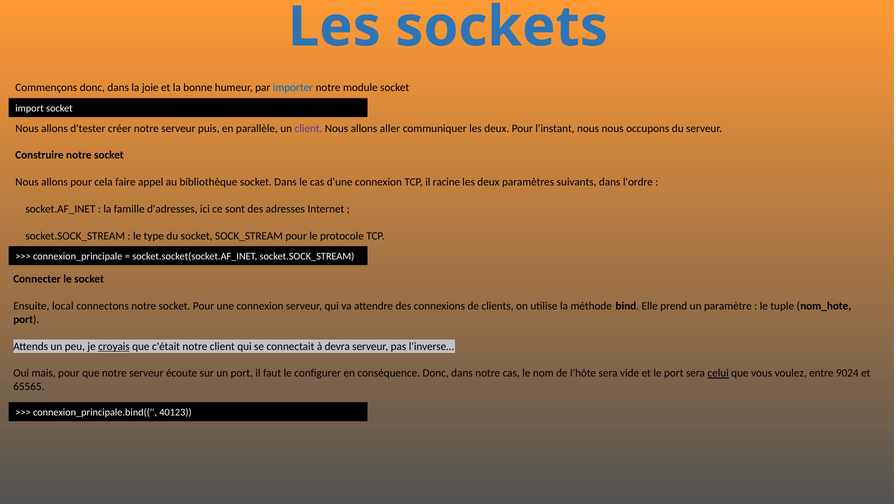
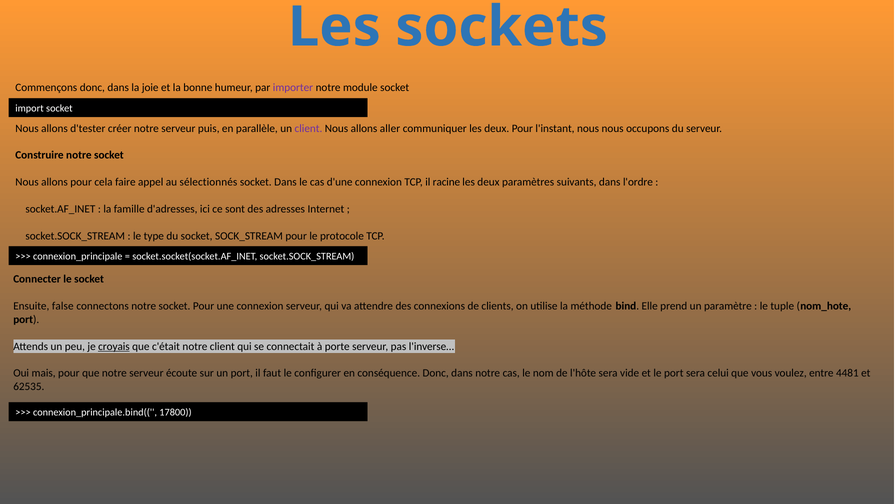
importer colour: blue -> purple (293, 88)
bibliothèque: bibliothèque -> sélectionnés (208, 182)
local: local -> false (63, 306)
devra: devra -> porte (337, 346)
celui underline: present -> none (718, 373)
9024: 9024 -> 4481 (847, 373)
65565: 65565 -> 62535 (29, 387)
40123: 40123 -> 17800 (176, 412)
